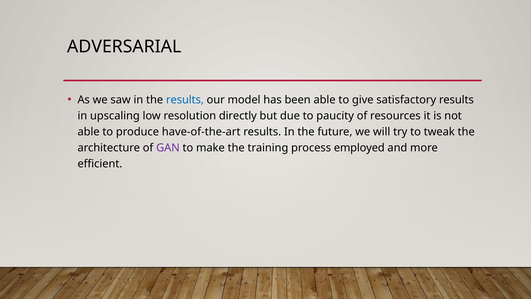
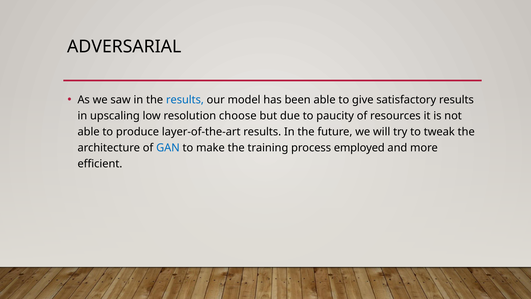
directly: directly -> choose (238, 116)
have-of-the-art: have-of-the-art -> layer-of-the-art (201, 132)
GAN colour: purple -> blue (168, 148)
